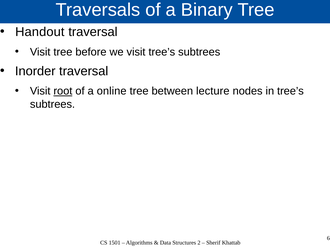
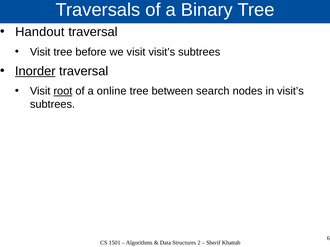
visit tree’s: tree’s -> visit’s (162, 52)
Inorder underline: none -> present (35, 71)
lecture: lecture -> search (213, 91)
in tree’s: tree’s -> visit’s (290, 91)
